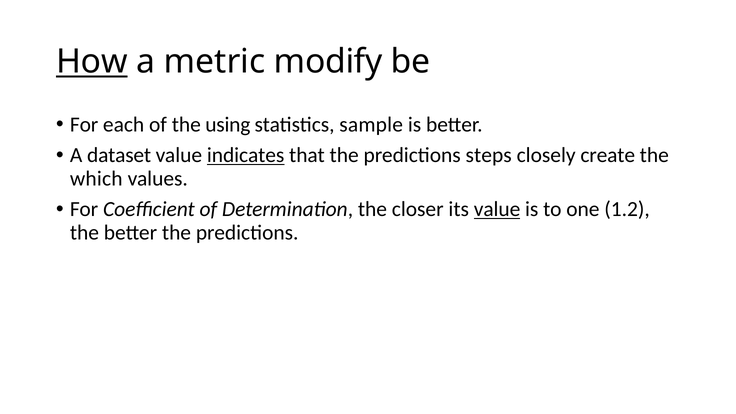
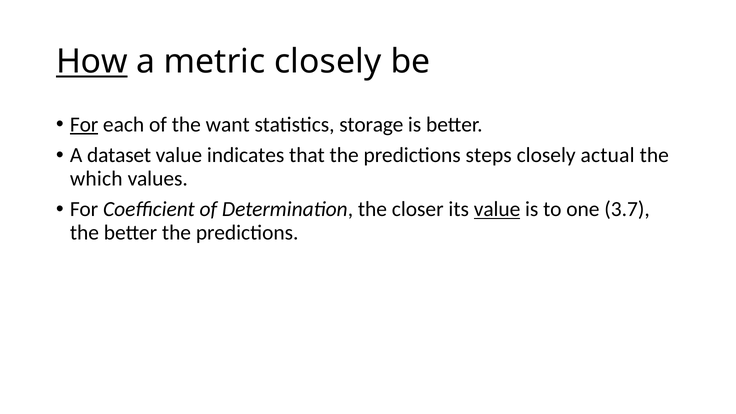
metric modify: modify -> closely (328, 62)
For underline: none -> present (84, 124)
using: using -> want (228, 124)
sample: sample -> storage (371, 124)
indicates underline: present -> none (246, 155)
create: create -> actual (608, 155)
1.2: 1.2 -> 3.7 (627, 209)
